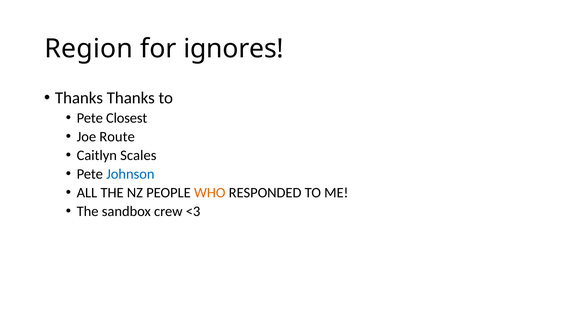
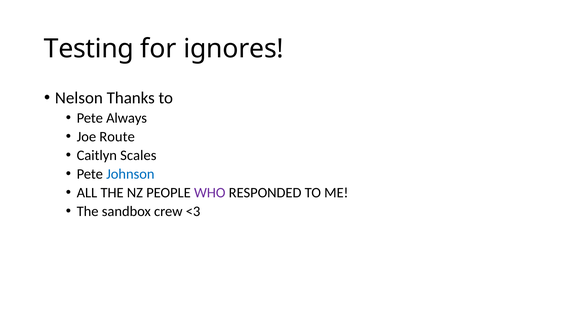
Region: Region -> Testing (89, 49)
Thanks: Thanks -> Nelson (79, 98)
Closest: Closest -> Always (127, 118)
WHO colour: orange -> purple (210, 192)
